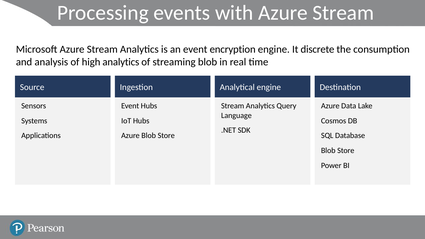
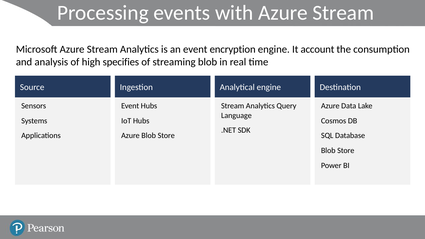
discrete: discrete -> account (317, 49)
high analytics: analytics -> specifies (121, 62)
